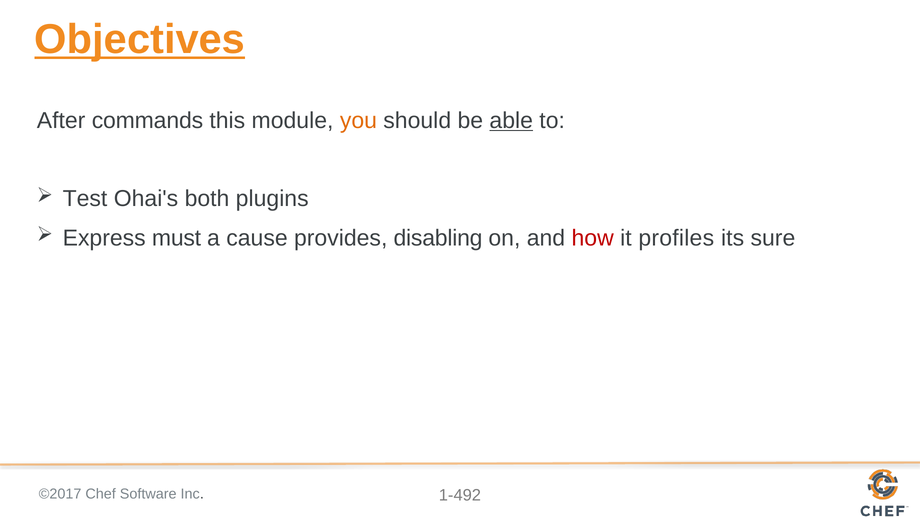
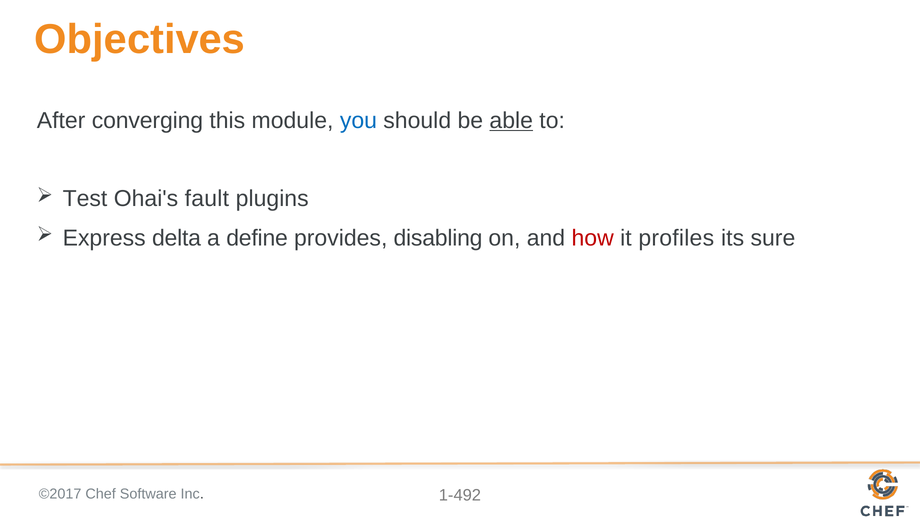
Objectives underline: present -> none (140, 40)
commands: commands -> converging (147, 120)
you colour: orange -> blue (358, 120)
both: both -> fault (207, 199)
must: must -> delta (177, 238)
cause: cause -> define (257, 238)
